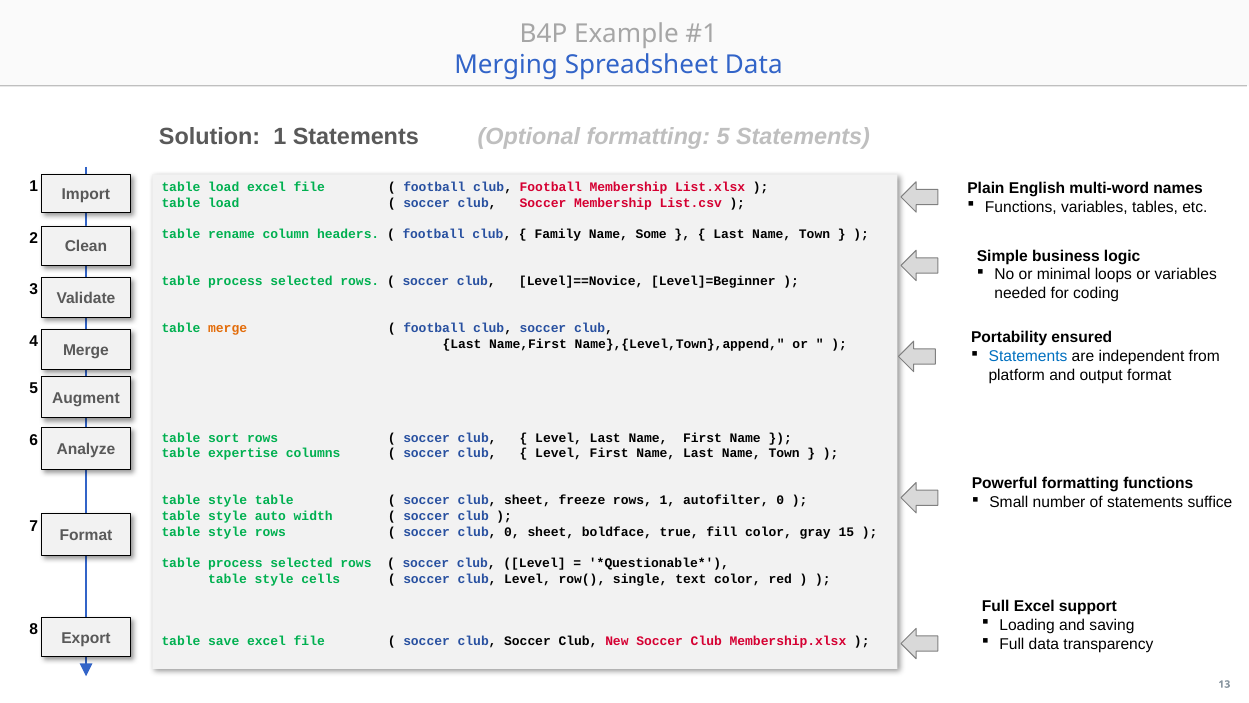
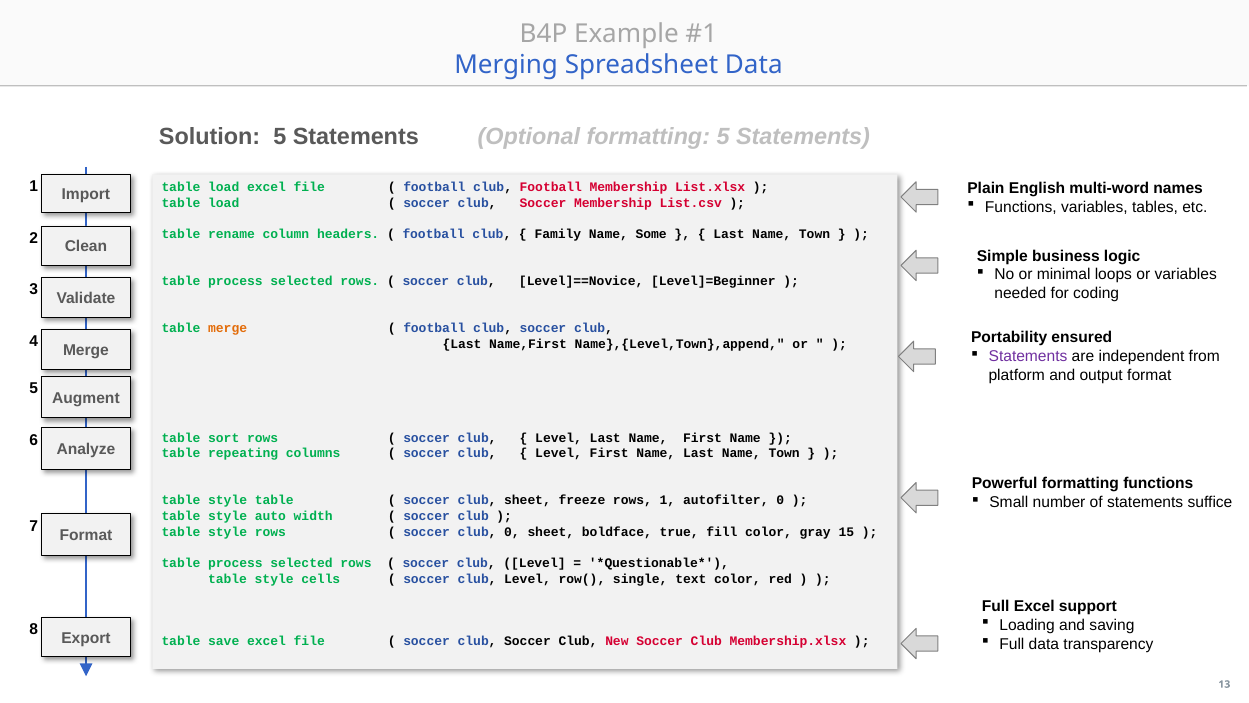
Solution 1: 1 -> 5 (280, 137)
Statements colour: blue -> purple (1028, 356)
expertise: expertise -> repeating (243, 453)
